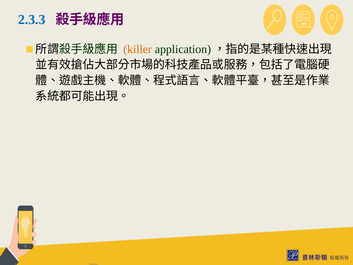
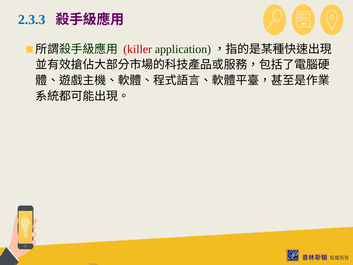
killer colour: orange -> red (138, 49)
